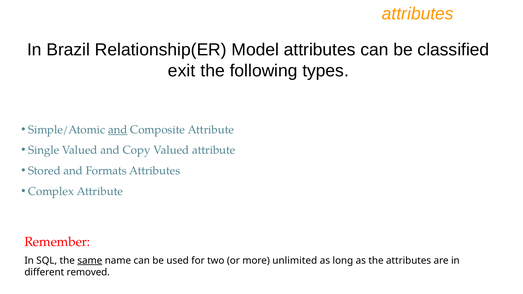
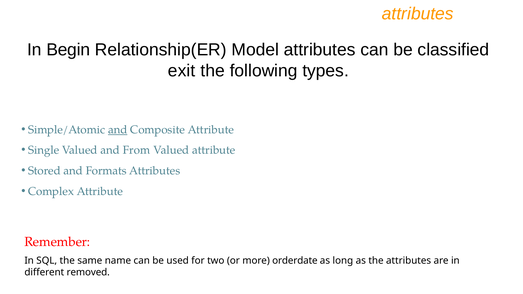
Brazil: Brazil -> Begin (68, 50)
Copy: Copy -> From (137, 150)
same underline: present -> none (90, 261)
unlimited: unlimited -> orderdate (295, 261)
